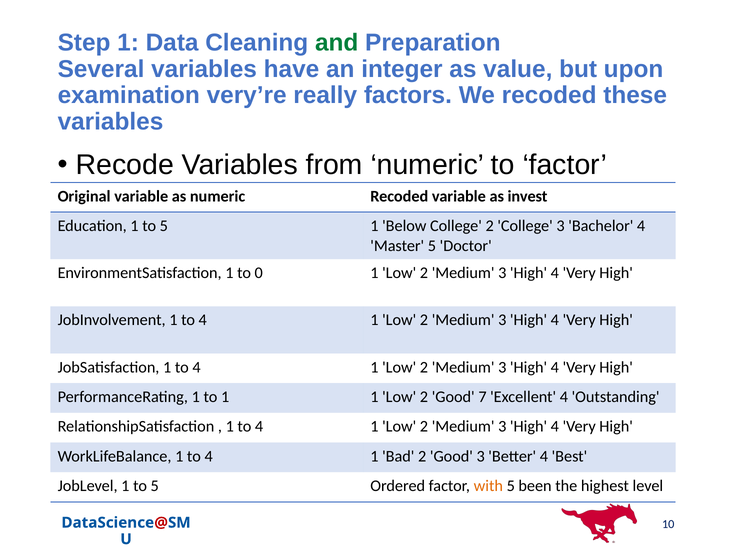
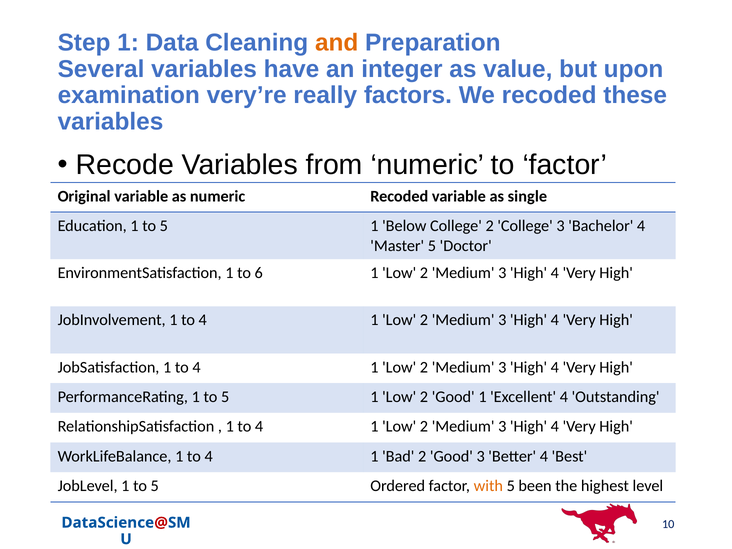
and colour: green -> orange (337, 43)
invest: invest -> single (527, 196)
0: 0 -> 6 (259, 273)
PerformanceRating 1 to 1: 1 -> 5 (225, 397)
Good 7: 7 -> 1 (483, 397)
